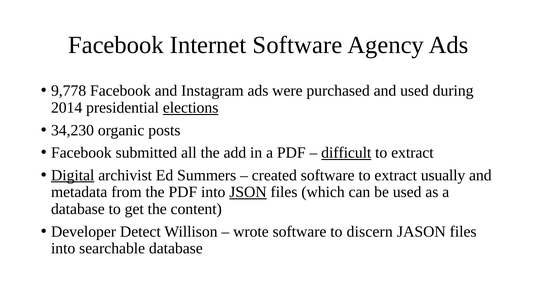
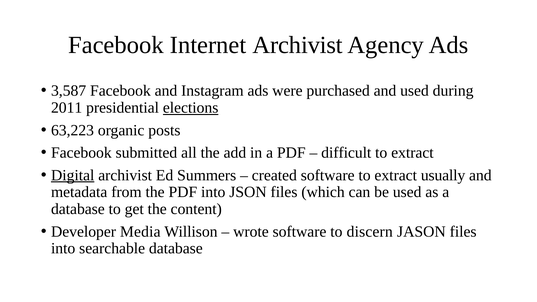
Internet Software: Software -> Archivist (298, 45)
9,778: 9,778 -> 3,587 (69, 91)
2014: 2014 -> 2011 (67, 108)
34,230: 34,230 -> 63,223 (73, 130)
difficult underline: present -> none (346, 153)
JSON underline: present -> none (248, 192)
Detect: Detect -> Media (140, 232)
